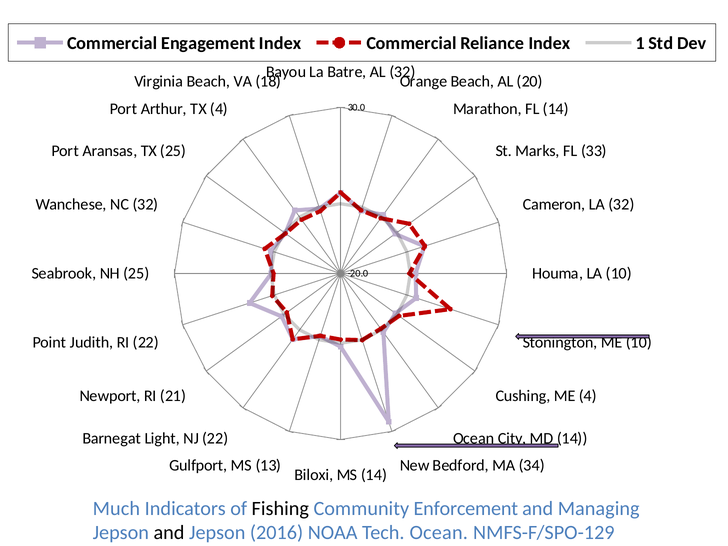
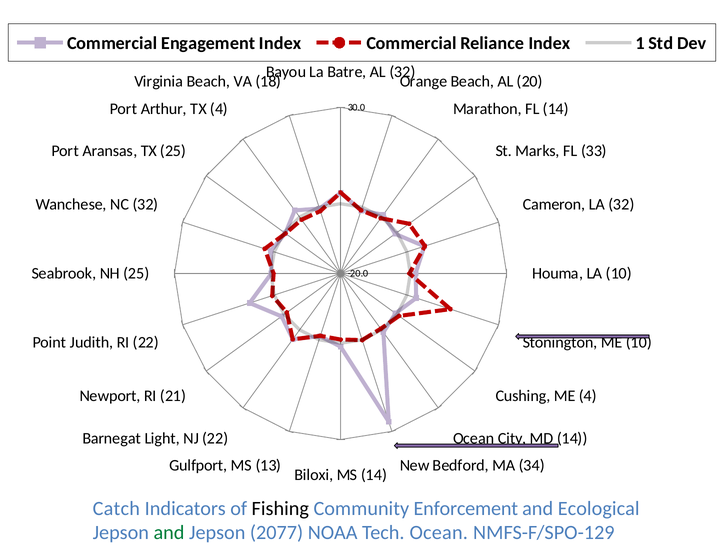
Much: Much -> Catch (116, 508)
Managing: Managing -> Ecological (599, 508)
and colour: black -> green (169, 533)
2016: 2016 -> 2077 (277, 533)
